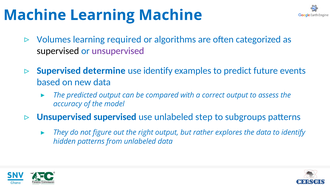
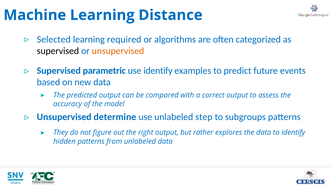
Learning Machine: Machine -> Distance (170, 15)
Volumes: Volumes -> Selected (54, 39)
unsupervised colour: purple -> orange (118, 51)
determine: determine -> parametric (104, 71)
Unsupervised supervised: supervised -> determine (115, 117)
